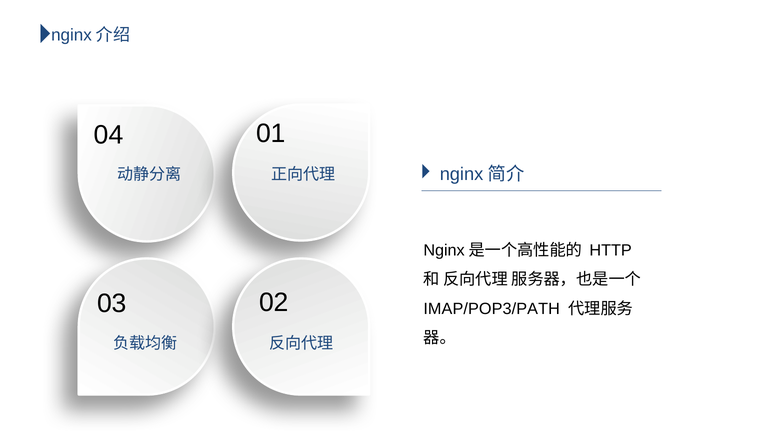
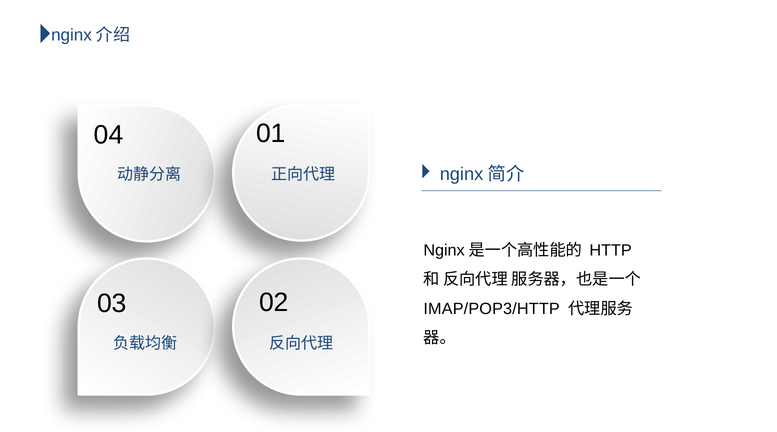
IMAP/POP3/PATH: IMAP/POP3/PATH -> IMAP/POP3/HTTP (492, 309)
